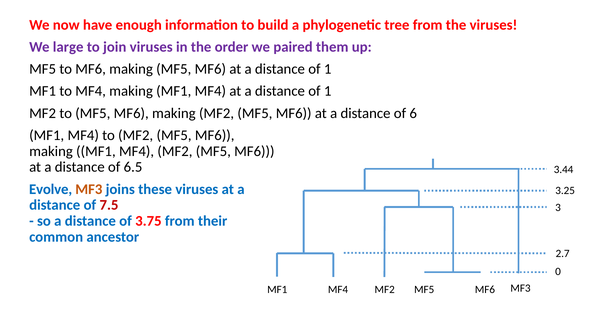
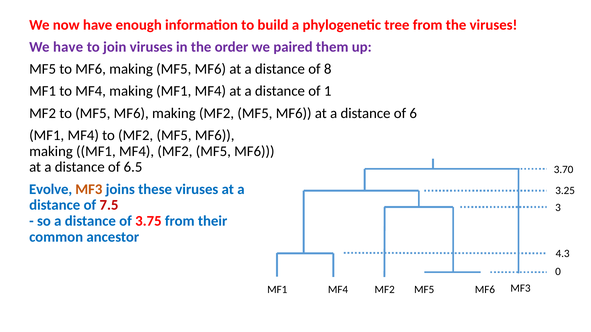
We large: large -> have (68, 47)
1: 1 -> 8 (328, 69)
3.44: 3.44 -> 3.70 (564, 170)
2.7: 2.7 -> 4.3 (563, 254)
